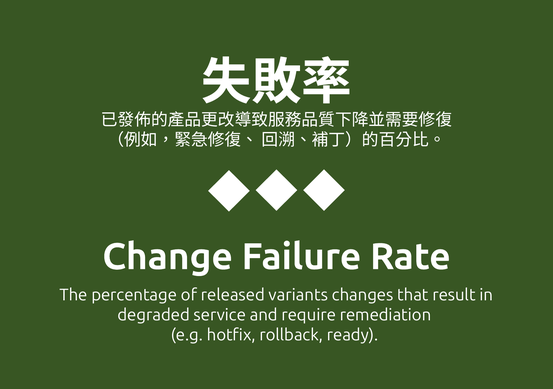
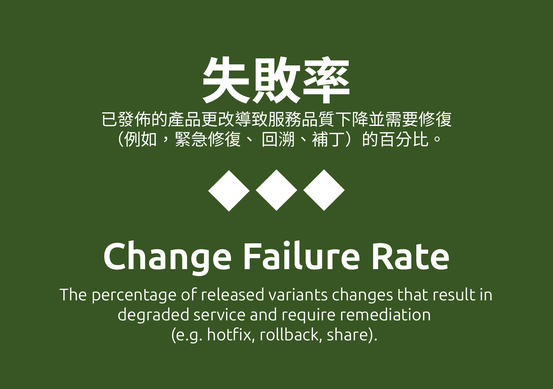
ready: ready -> share (352, 336)
